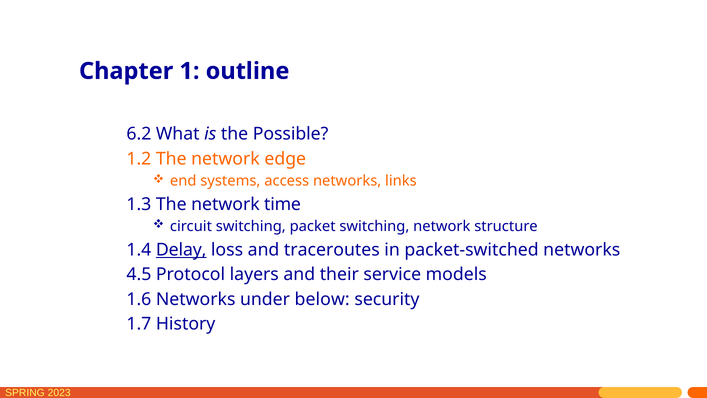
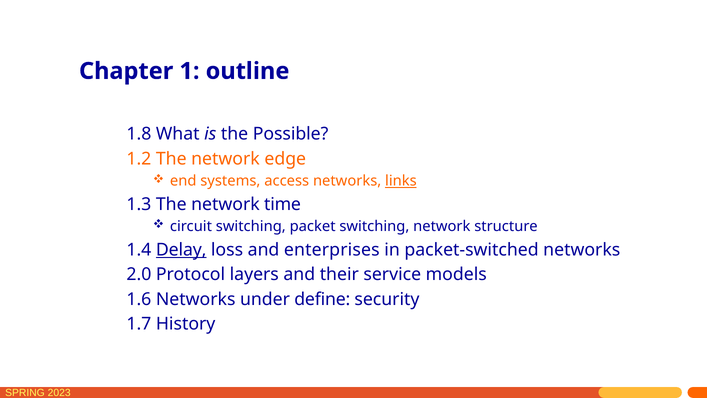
6.2: 6.2 -> 1.8 (139, 134)
links underline: none -> present (401, 181)
traceroutes: traceroutes -> enterprises (332, 249)
4.5: 4.5 -> 2.0 (139, 274)
below: below -> define (322, 299)
